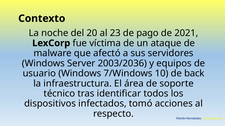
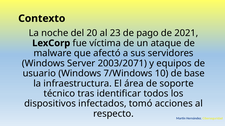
2003/2036: 2003/2036 -> 2003/2071 (122, 64)
back: back -> base (194, 74)
